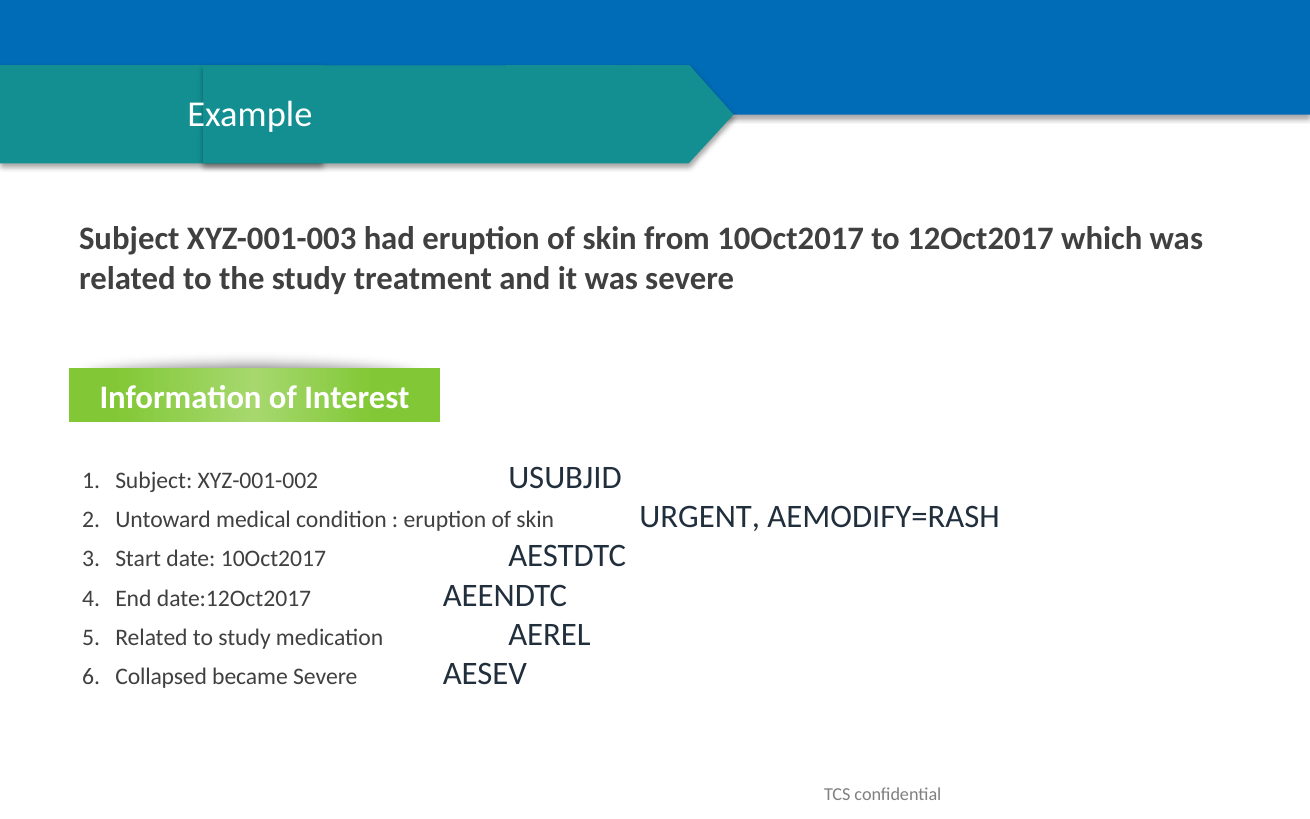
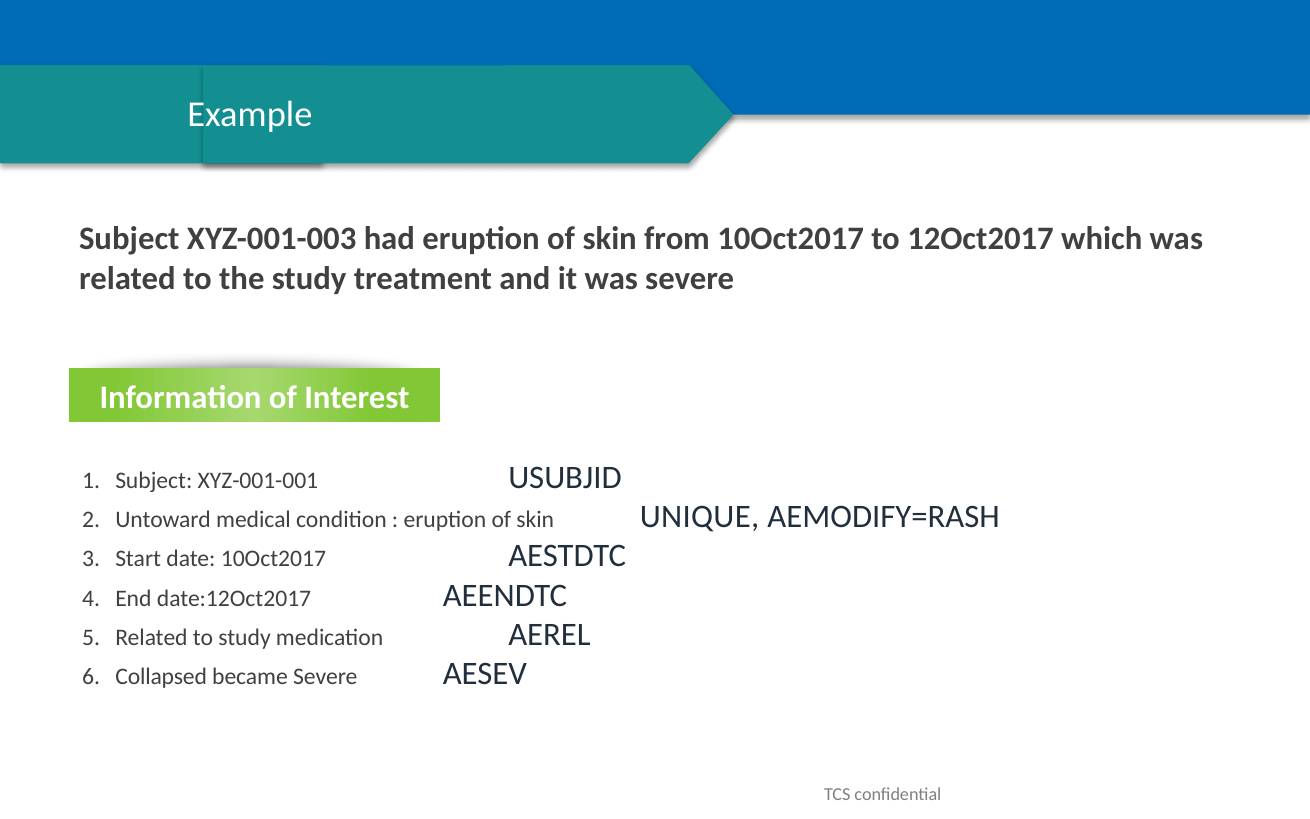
XYZ-001-002: XYZ-001-002 -> XYZ-001-001 (258, 480)
URGENT: URGENT -> UNIQUE (700, 517)
